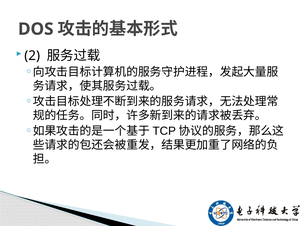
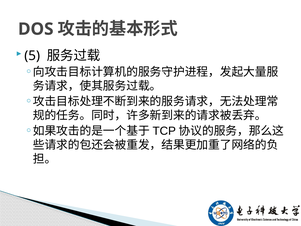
2: 2 -> 5 (32, 56)
